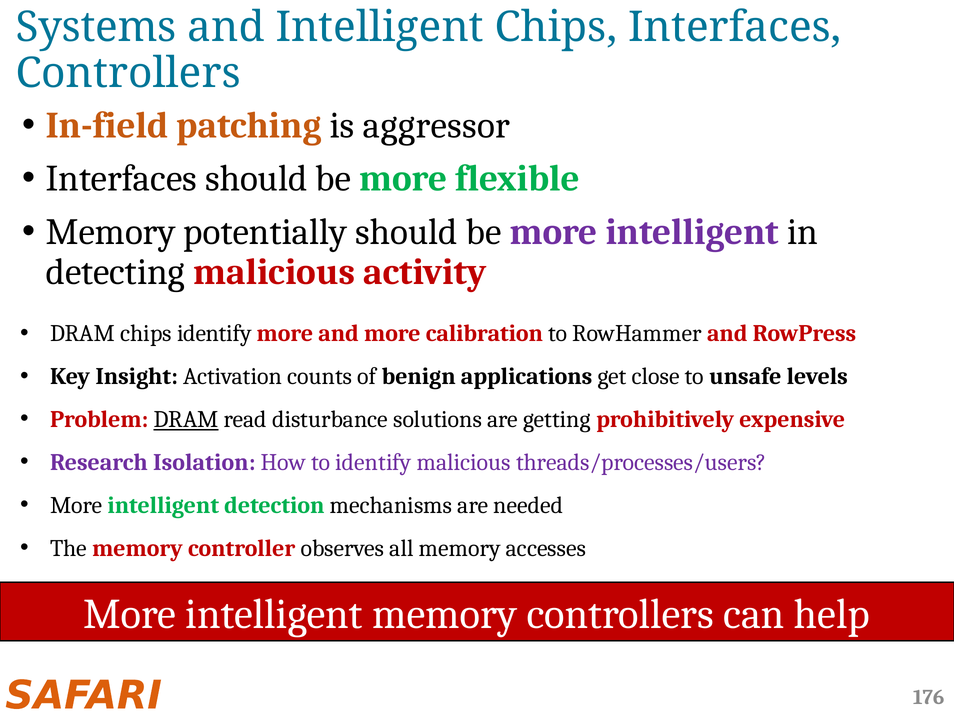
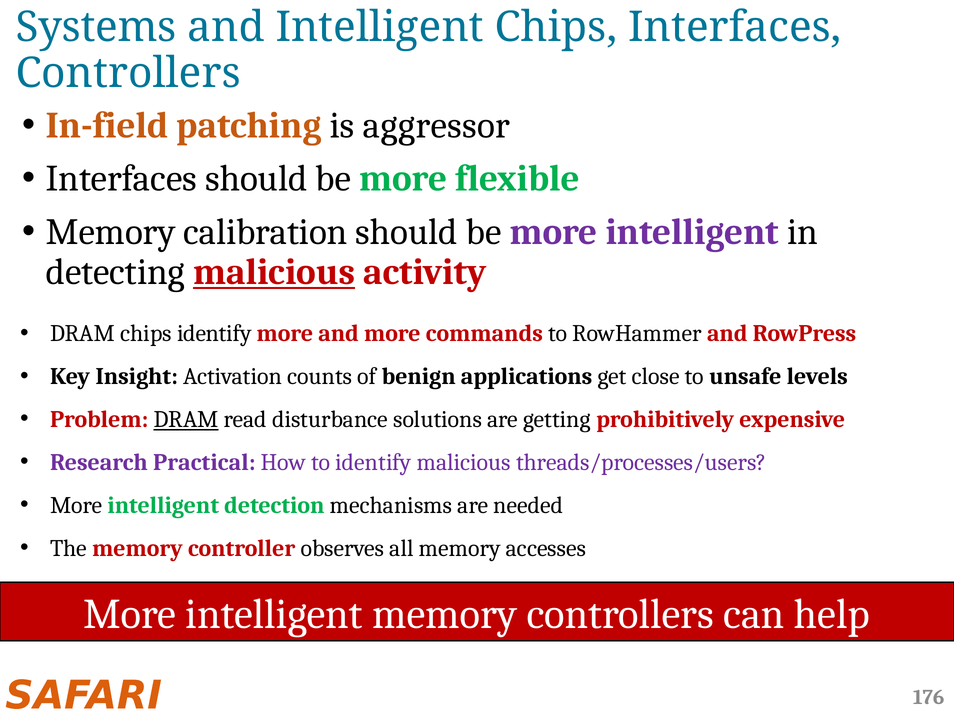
potentially: potentially -> calibration (265, 232)
malicious underline: none -> present (274, 272)
calibration: calibration -> commands (484, 333)
Isolation: Isolation -> Practical (204, 462)
